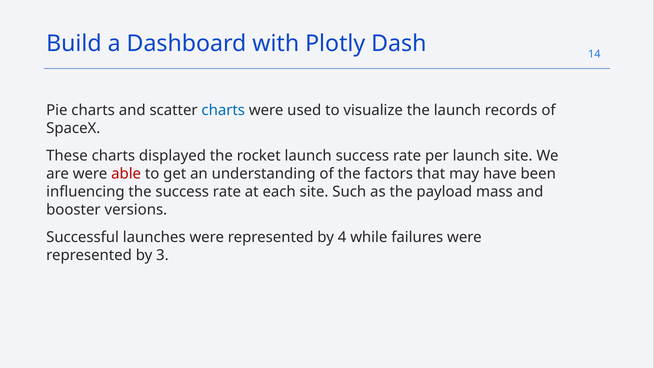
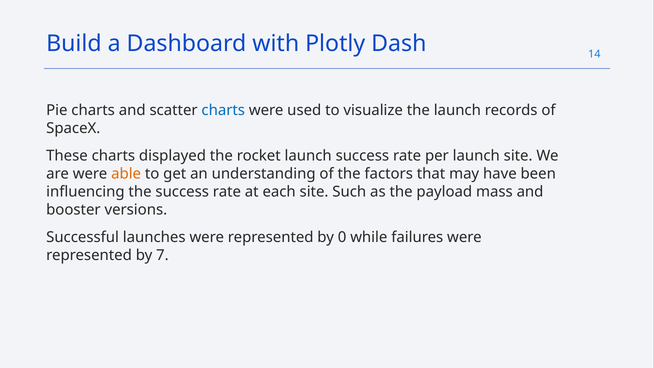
able colour: red -> orange (126, 174)
4: 4 -> 0 (342, 237)
3: 3 -> 7 (162, 255)
